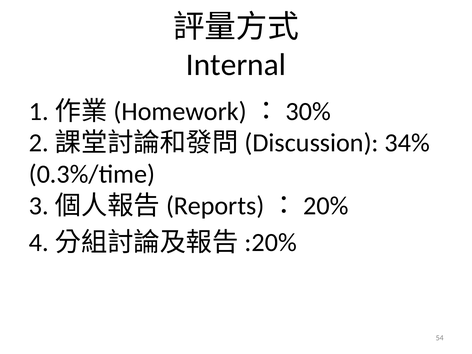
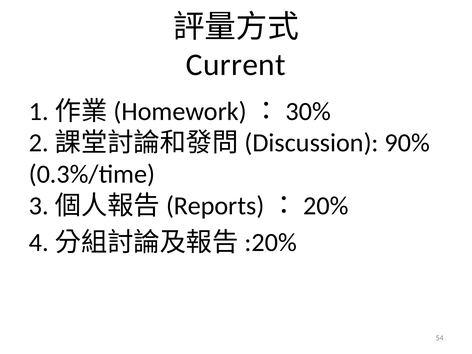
Internal: Internal -> Current (236, 65)
34%: 34% -> 90% (407, 143)
